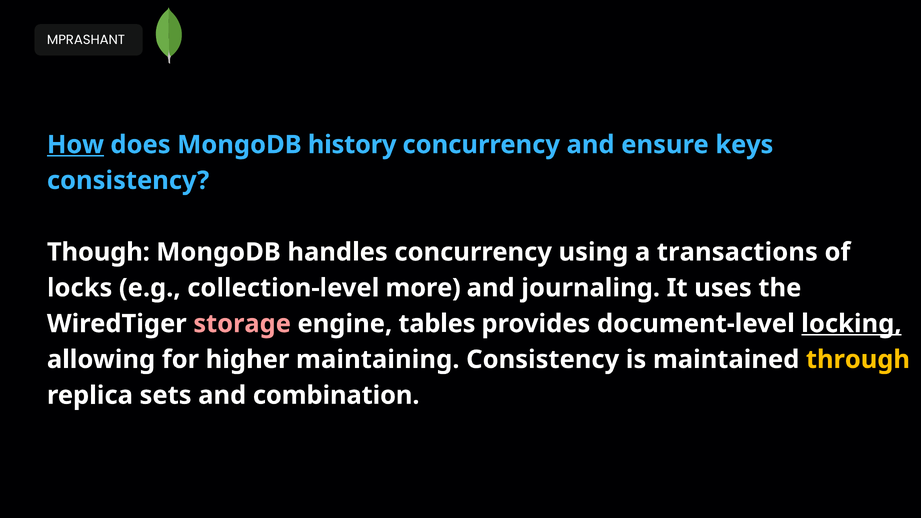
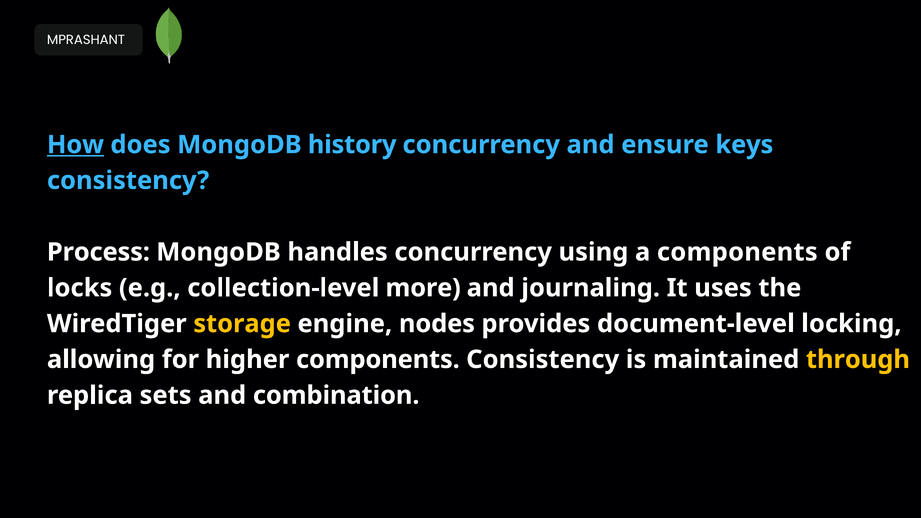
Though: Though -> Process (98, 252)
a transactions: transactions -> components (737, 252)
storage colour: pink -> yellow (242, 324)
tables: tables -> nodes (437, 324)
locking underline: present -> none (851, 324)
higher maintaining: maintaining -> components (378, 360)
